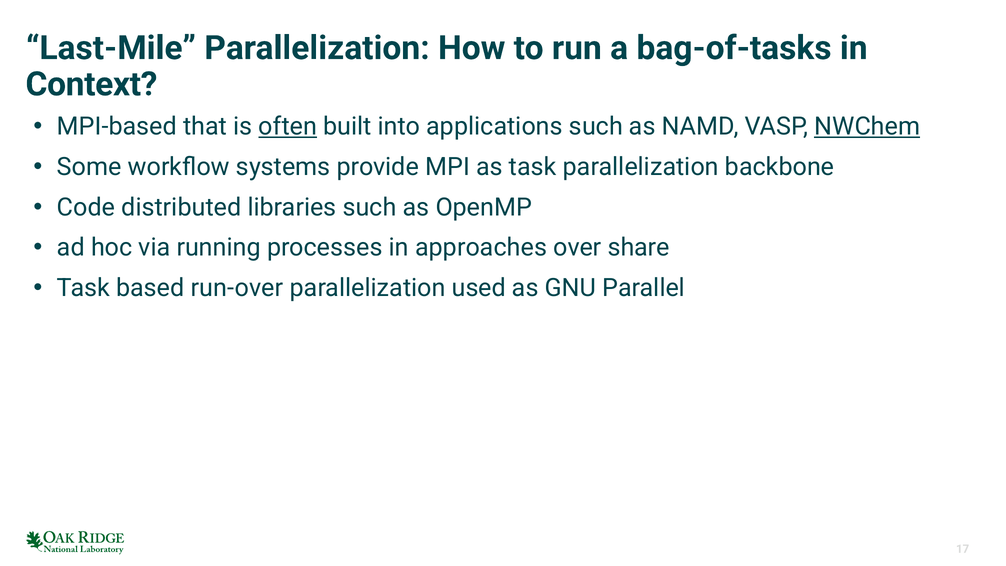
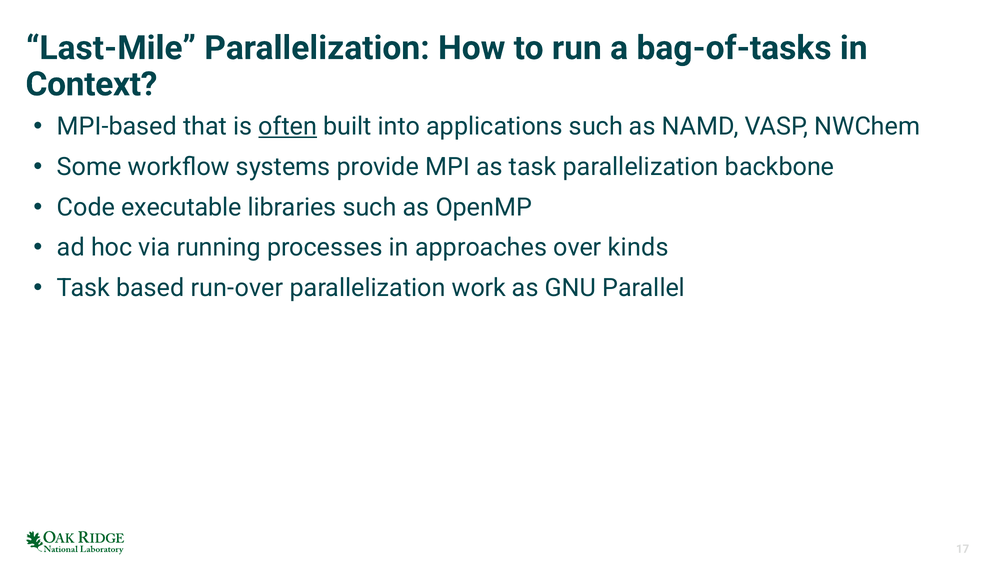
NWChem underline: present -> none (867, 127)
distributed: distributed -> executable (181, 207)
share: share -> kinds (638, 248)
used: used -> work (479, 288)
